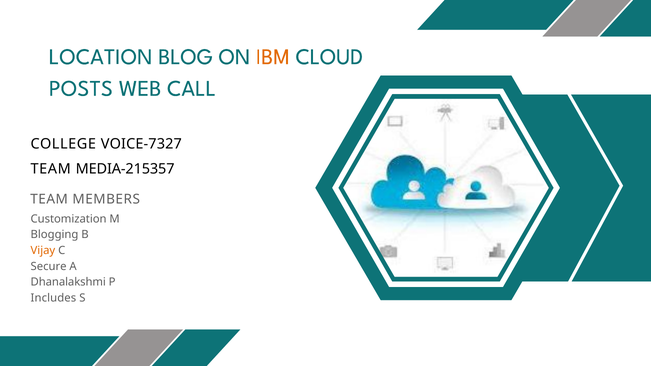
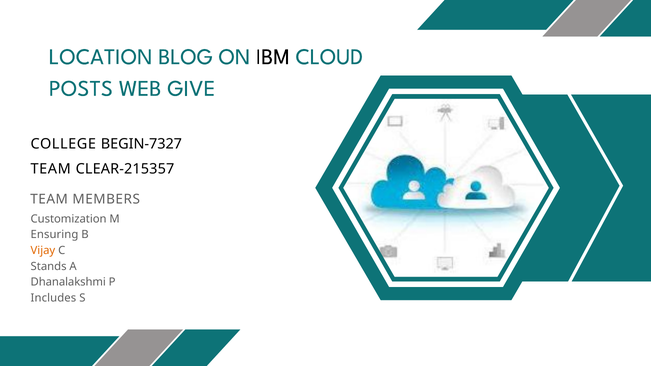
IBM colour: orange -> black (273, 57)
CALL: CALL -> GIVE (191, 88)
VOICE-7327: VOICE-7327 -> BEGIN-7327 (141, 144)
MEDIA-215357: MEDIA-215357 -> CLEAR-215357 (125, 169)
Blogging: Blogging -> Ensuring (54, 235)
Secure: Secure -> Stands (49, 266)
